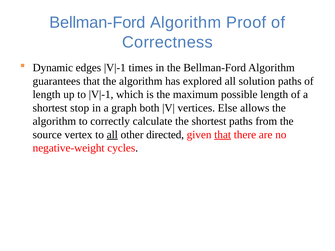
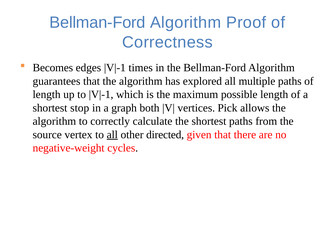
Dynamic: Dynamic -> Becomes (53, 68)
solution: solution -> multiple (257, 81)
Else: Else -> Pick (228, 108)
that underline: present -> none (223, 135)
